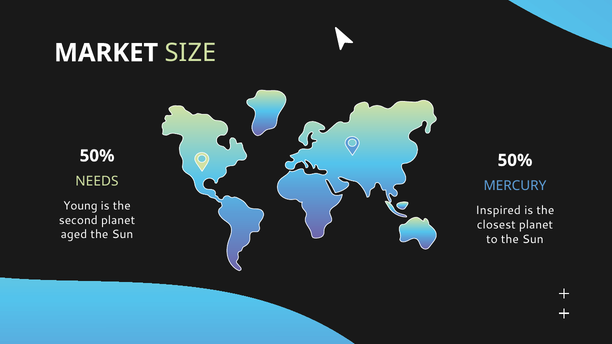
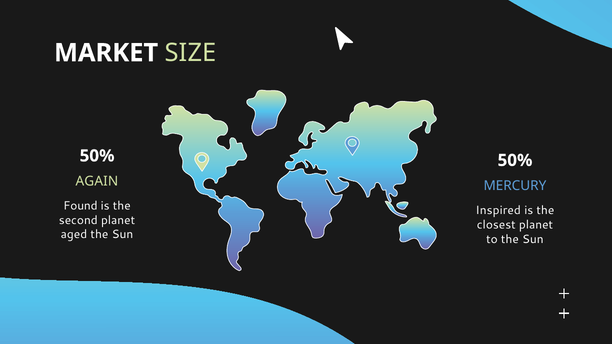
NEEDS: NEEDS -> AGAIN (97, 181)
Young: Young -> Found (80, 206)
